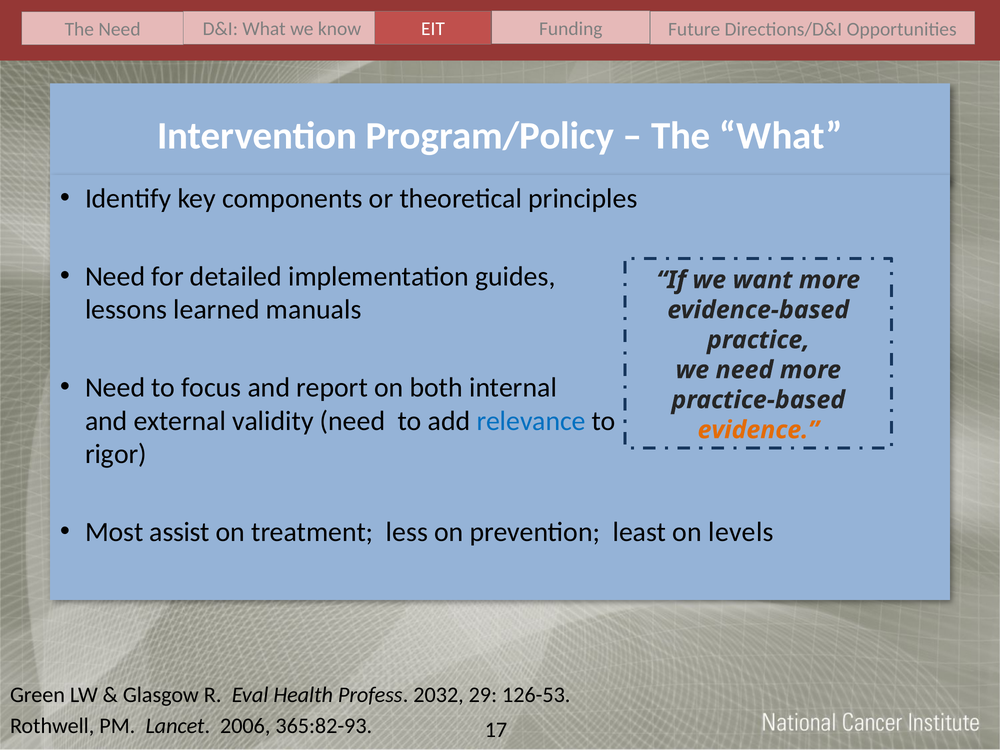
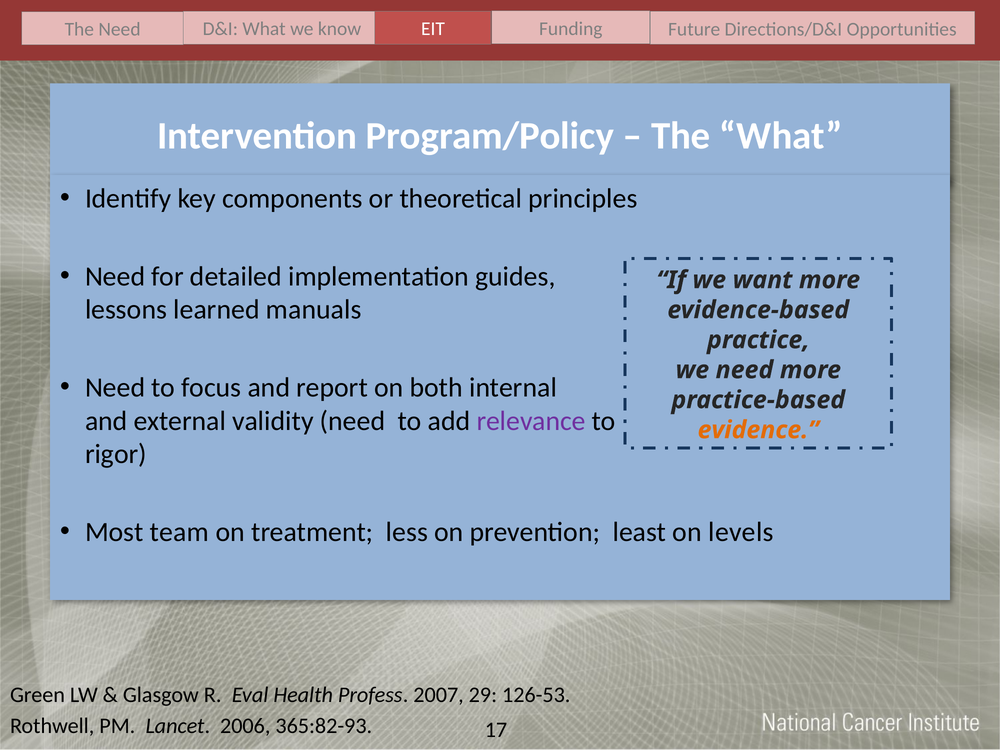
relevance colour: blue -> purple (531, 421)
assist: assist -> team (179, 532)
2032: 2032 -> 2007 (439, 695)
